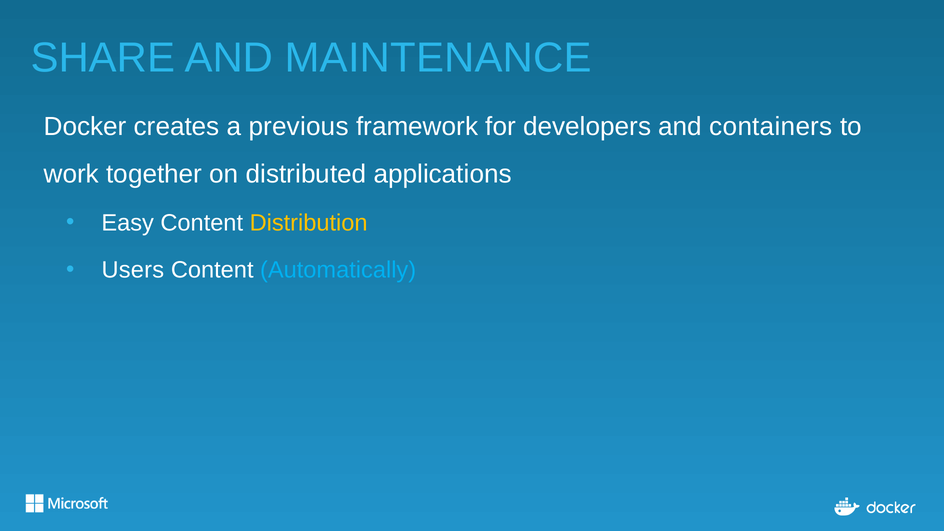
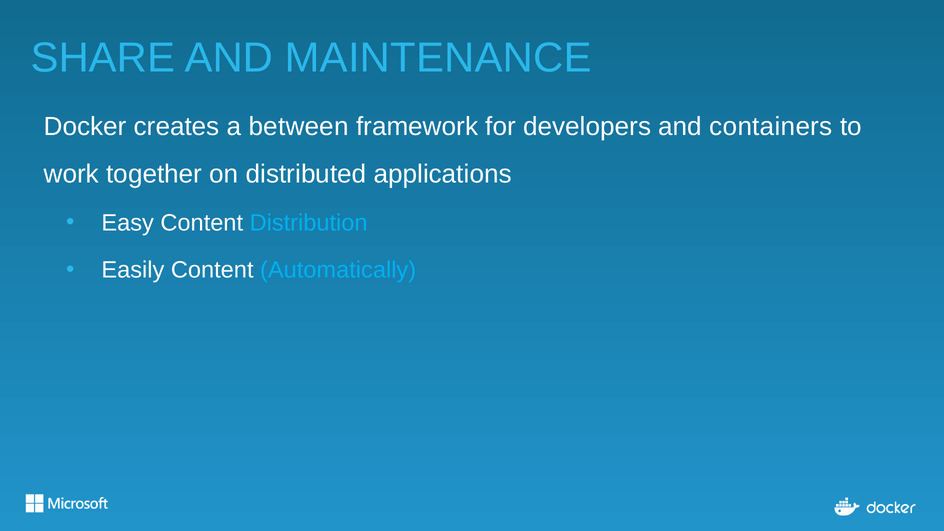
previous: previous -> between (299, 127)
Distribution colour: yellow -> light blue (309, 223)
Users: Users -> Easily (133, 270)
